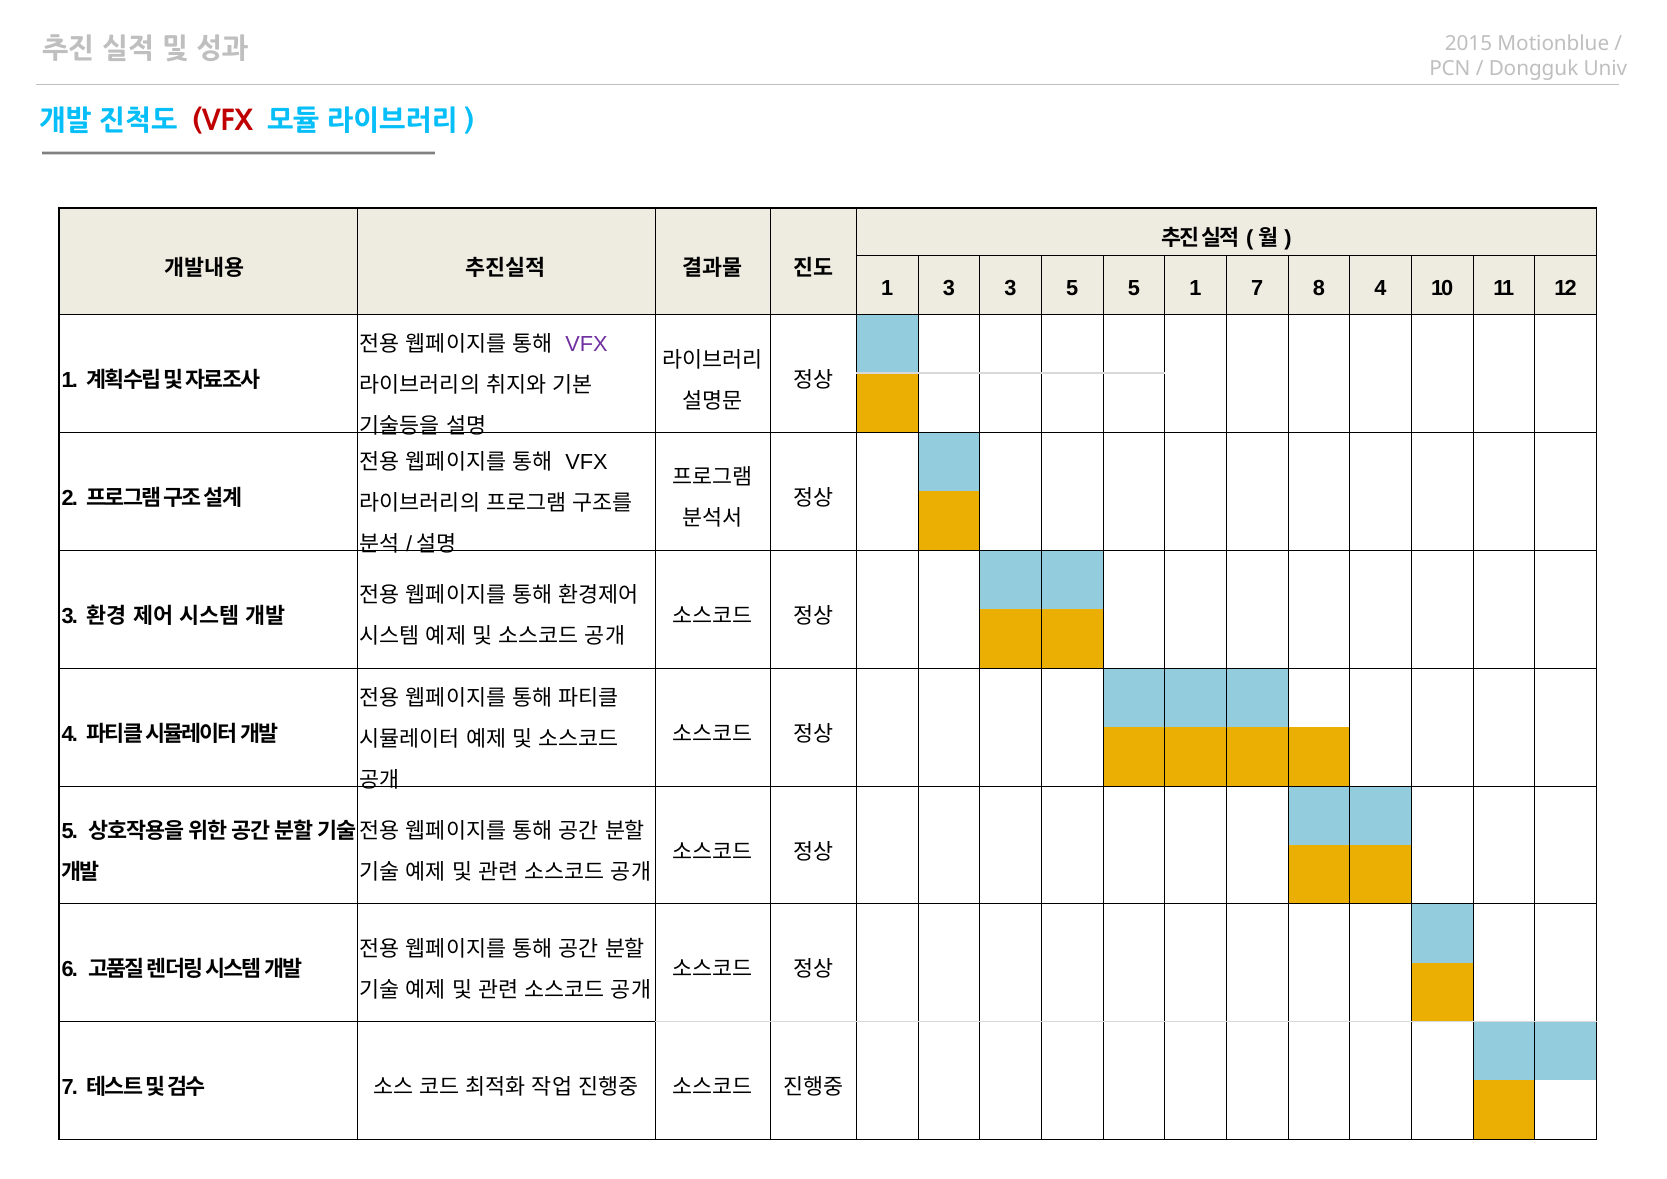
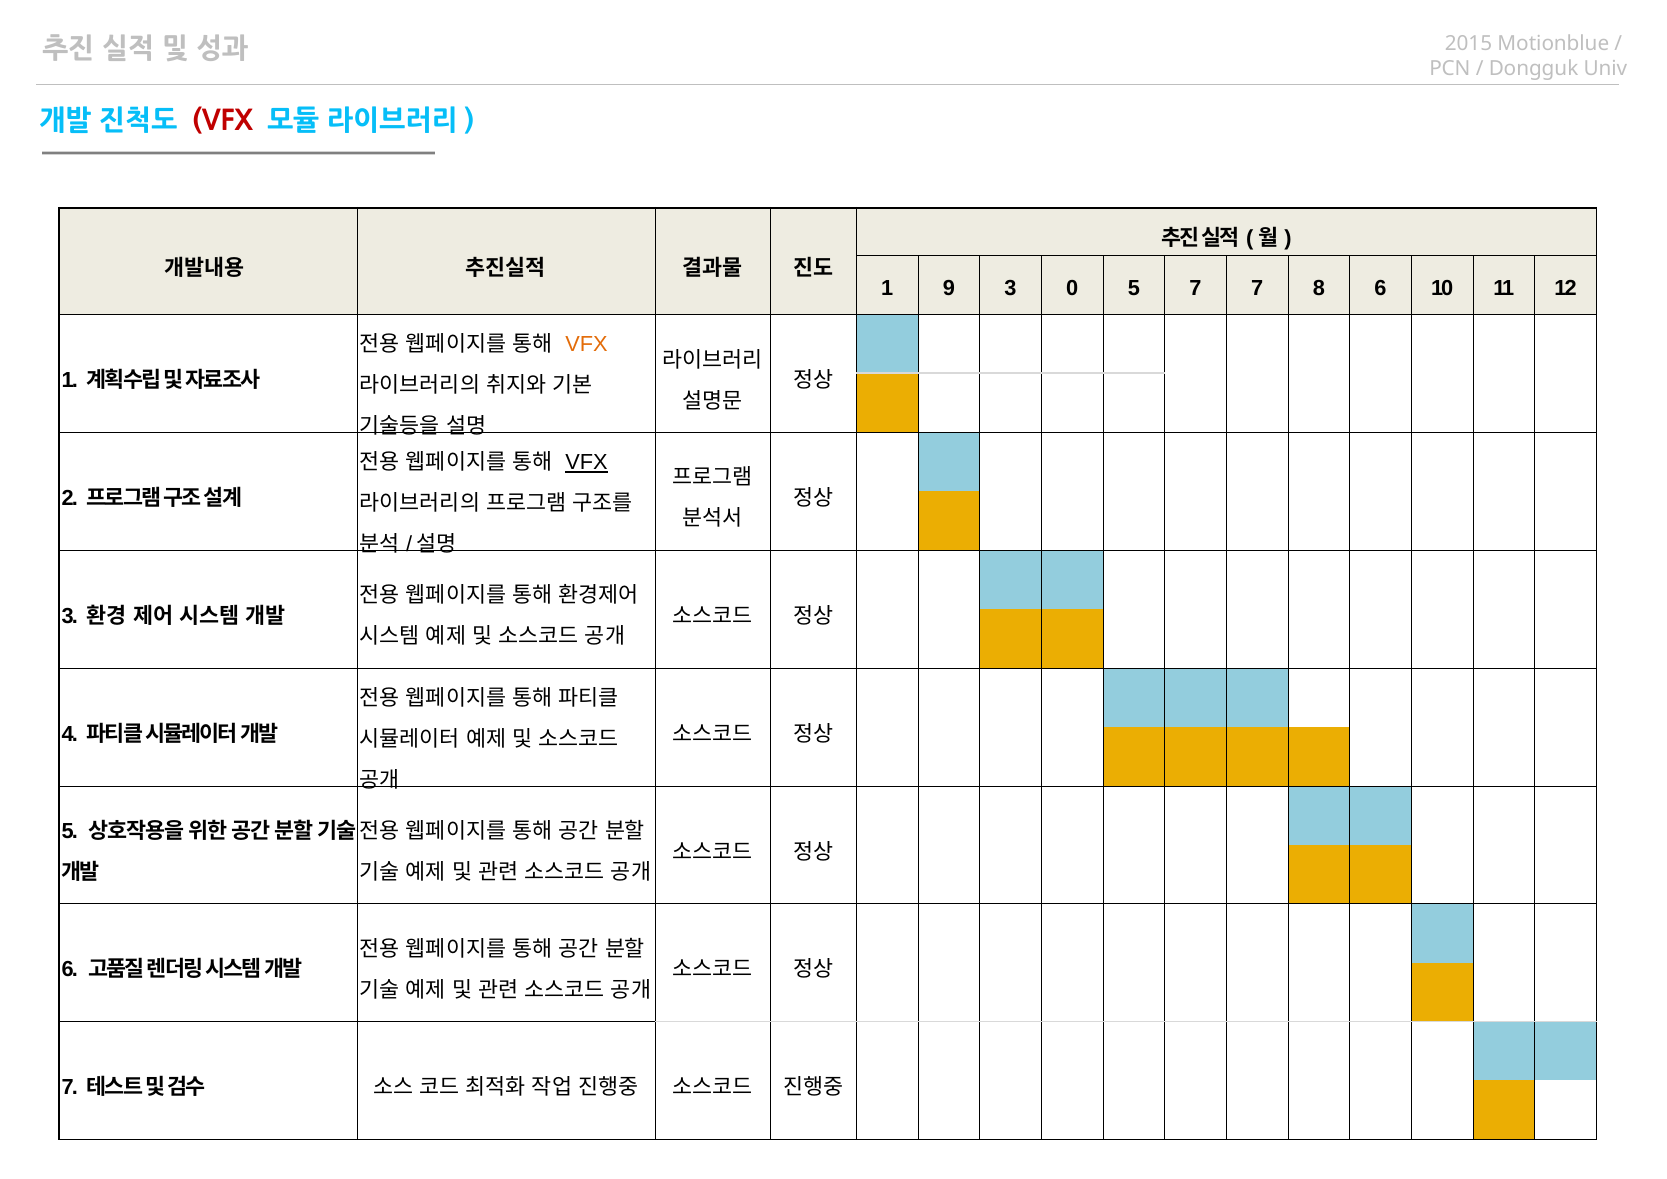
1 3: 3 -> 9 (949, 289)
3 5: 5 -> 0 (1072, 289)
5 1: 1 -> 7 (1196, 289)
8 4: 4 -> 6 (1381, 289)
VFX colour: purple -> orange (586, 345)
VFX underline: none -> present (586, 462)
